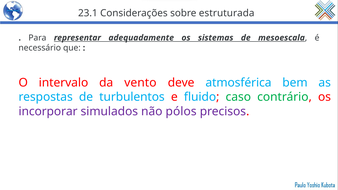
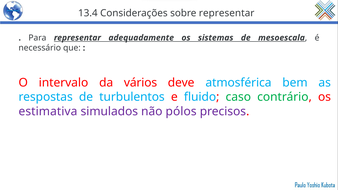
23.1: 23.1 -> 13.4 (88, 13)
sobre estruturada: estruturada -> representar (227, 13)
vento: vento -> vários (141, 83)
incorporar: incorporar -> estimativa (48, 111)
